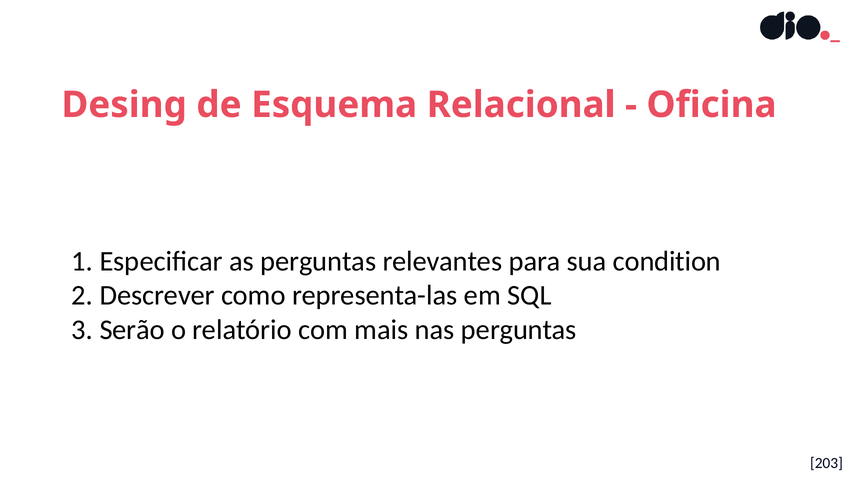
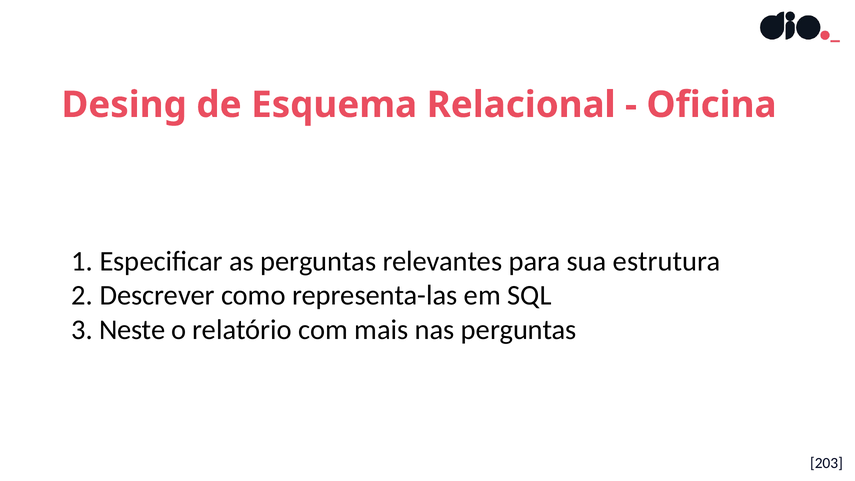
condition: condition -> estrutura (667, 261)
Serão: Serão -> Neste (132, 330)
